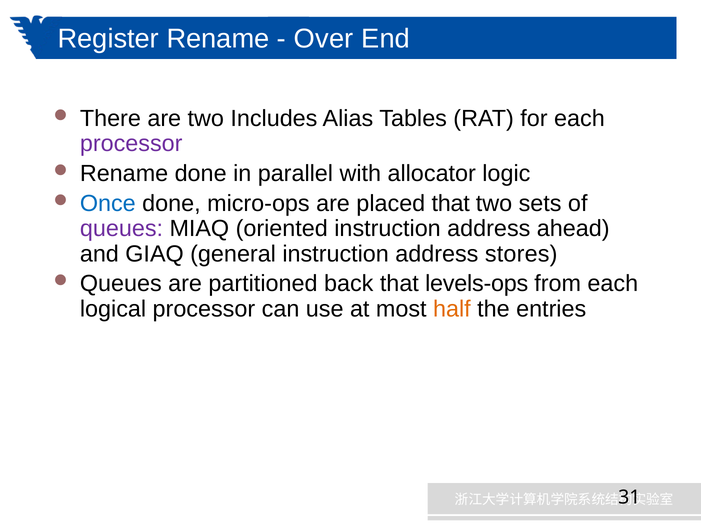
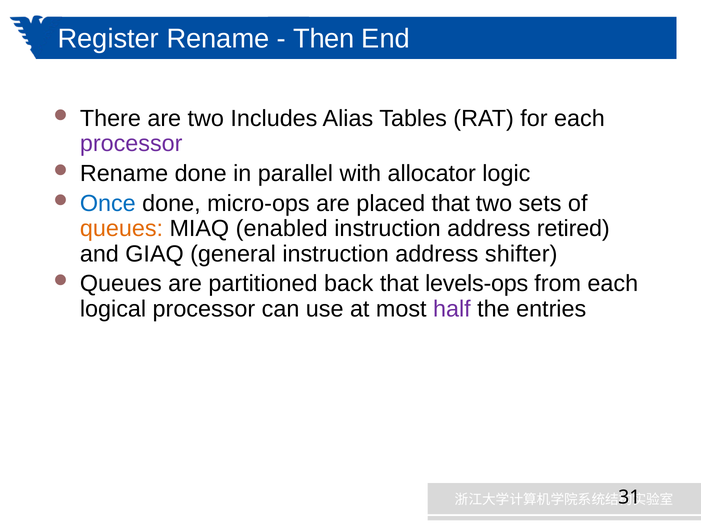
Over: Over -> Then (324, 39)
queues colour: purple -> orange (121, 229)
oriented: oriented -> enabled (282, 229)
ahead: ahead -> retired (573, 229)
stores: stores -> shifter (521, 254)
half colour: orange -> purple (452, 309)
